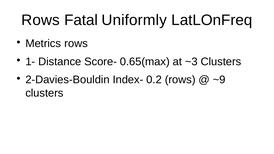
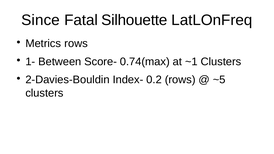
Rows: Rows -> Since (41, 20)
Uniformly: Uniformly -> Silhouette (134, 20)
Distance: Distance -> Between (60, 62)
0.65(max: 0.65(max -> 0.74(max (145, 62)
~3: ~3 -> ~1 (191, 62)
~9: ~9 -> ~5 (219, 80)
